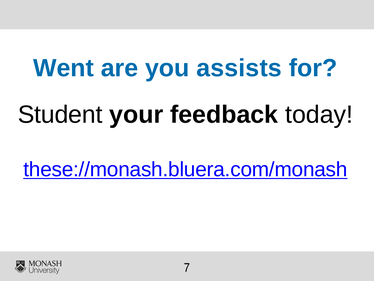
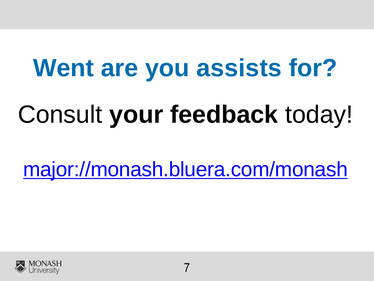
Student: Student -> Consult (60, 115)
these://monash.bluera.com/monash: these://monash.bluera.com/monash -> major://monash.bluera.com/monash (185, 169)
